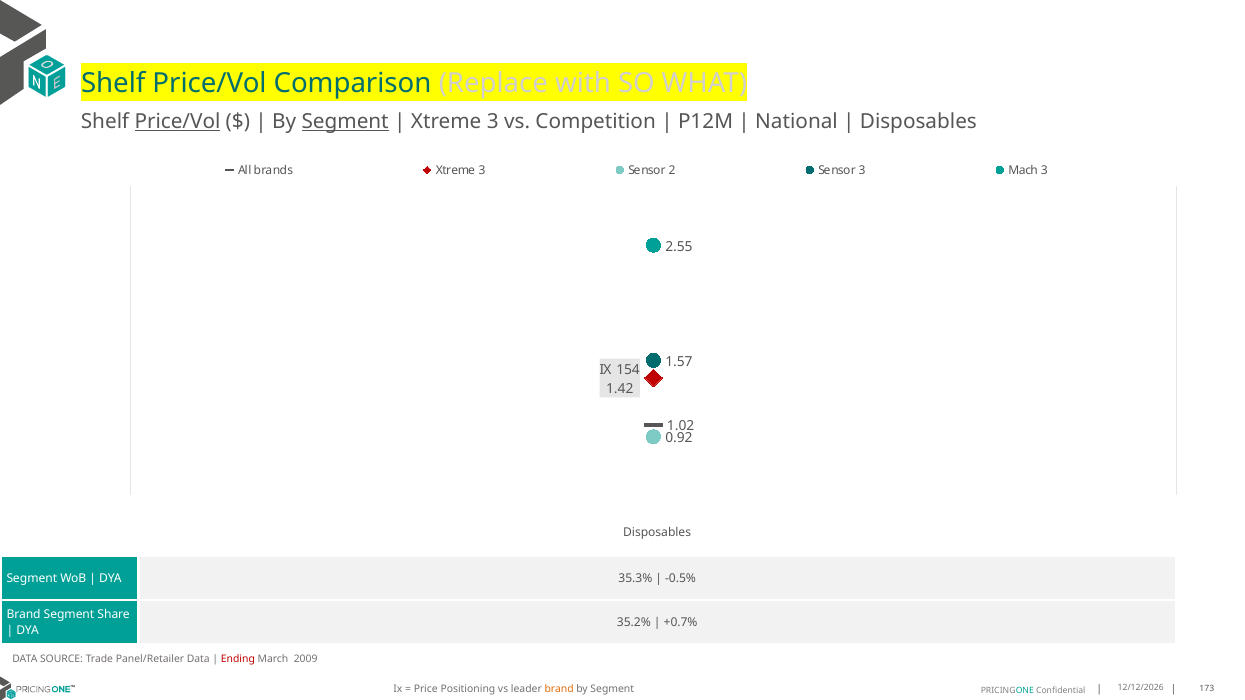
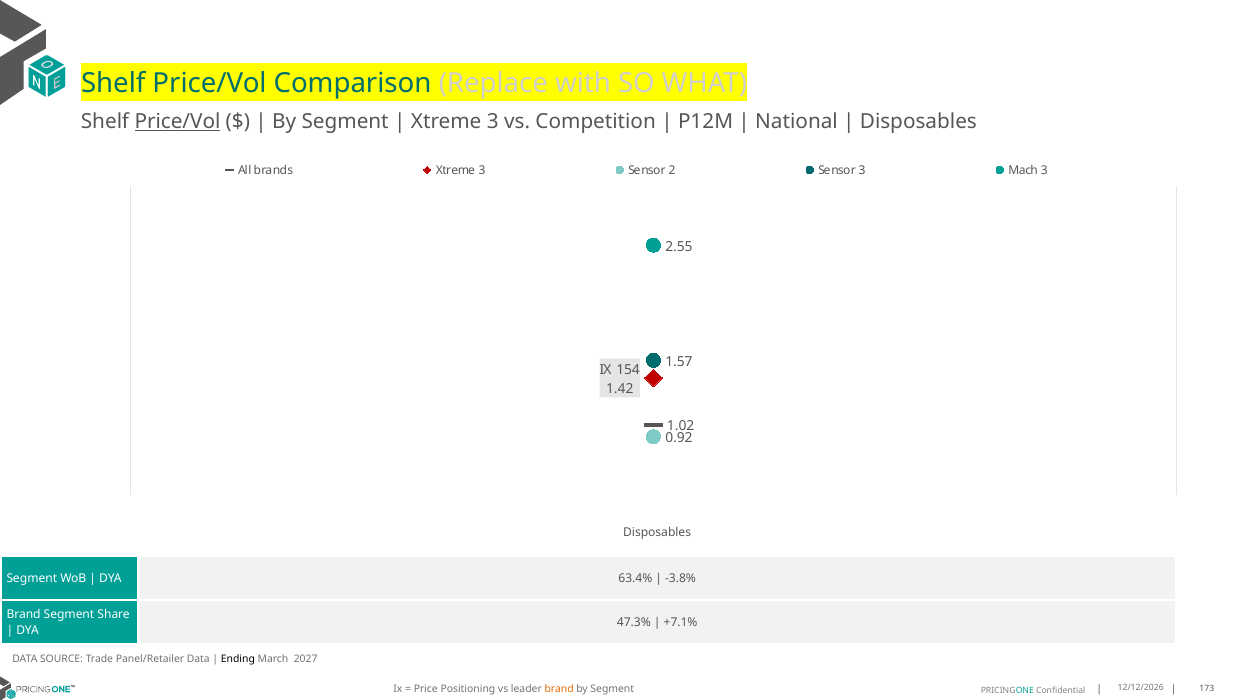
Segment underline: present -> none (345, 121)
35.3%: 35.3% -> 63.4% (635, 579)
-0.5%: -0.5% -> -3.8% (681, 579)
35.2%: 35.2% -> 47.3% (634, 623)
+0.7%: +0.7% -> +7.1% (681, 623)
Ending colour: red -> black (238, 660)
2009: 2009 -> 2027 (306, 660)
